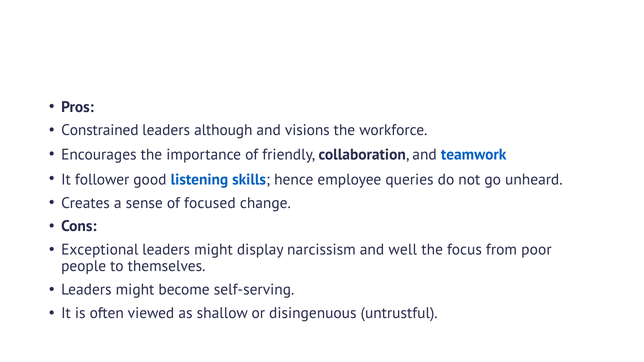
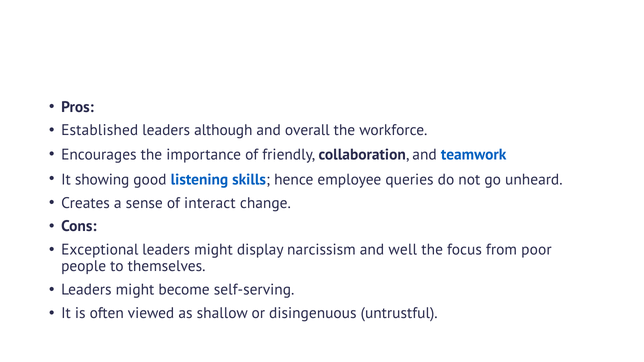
Constrained: Constrained -> Established (100, 130)
visions: visions -> overall (307, 130)
follower: follower -> showing (102, 180)
focused: focused -> interact (210, 203)
